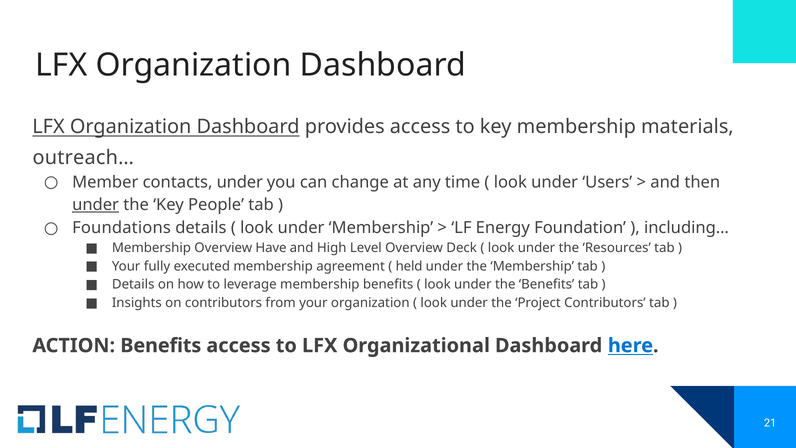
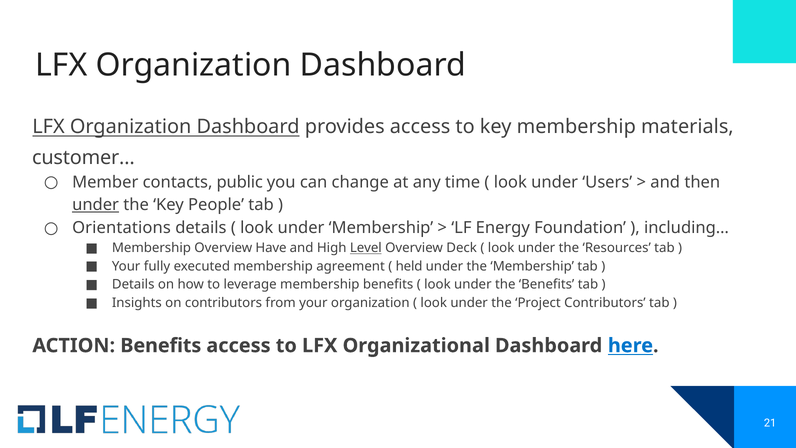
outreach…: outreach… -> customer… (83, 157)
contacts under: under -> public (240, 182)
Foundations: Foundations -> Orientations (122, 228)
Level underline: none -> present (366, 248)
